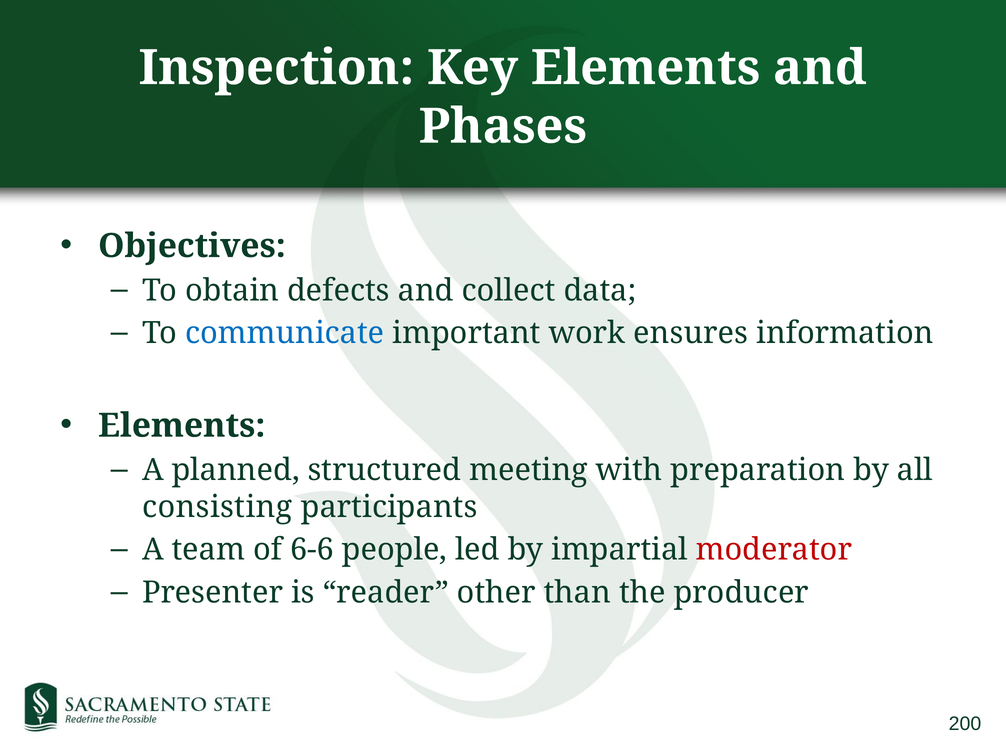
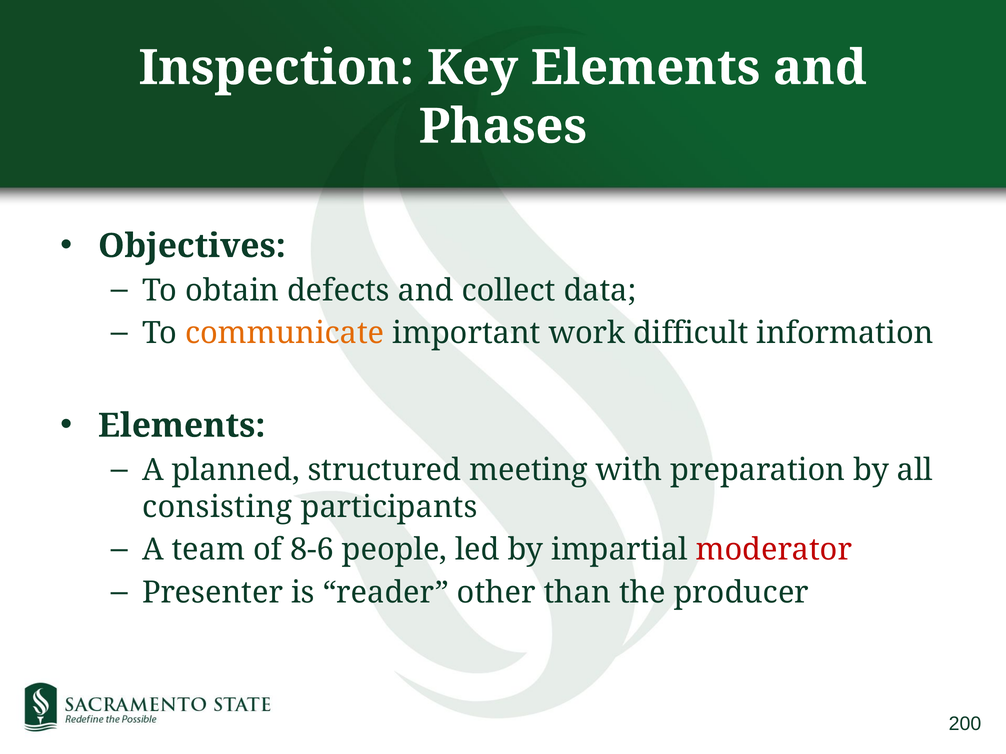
communicate colour: blue -> orange (285, 334)
ensures: ensures -> difficult (691, 334)
6-6: 6-6 -> 8-6 (312, 550)
